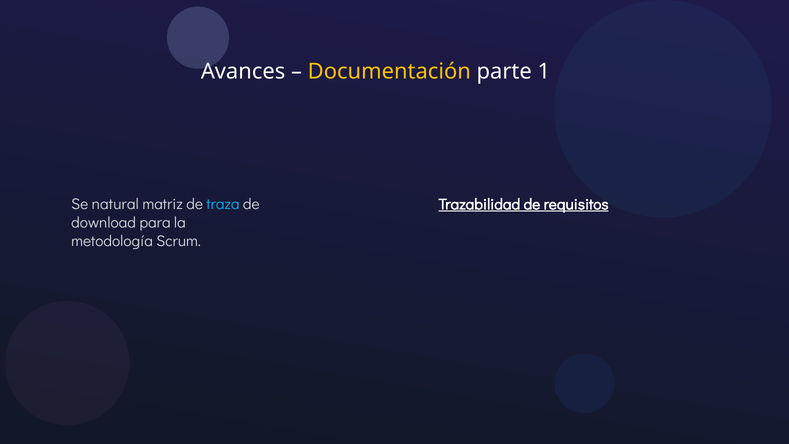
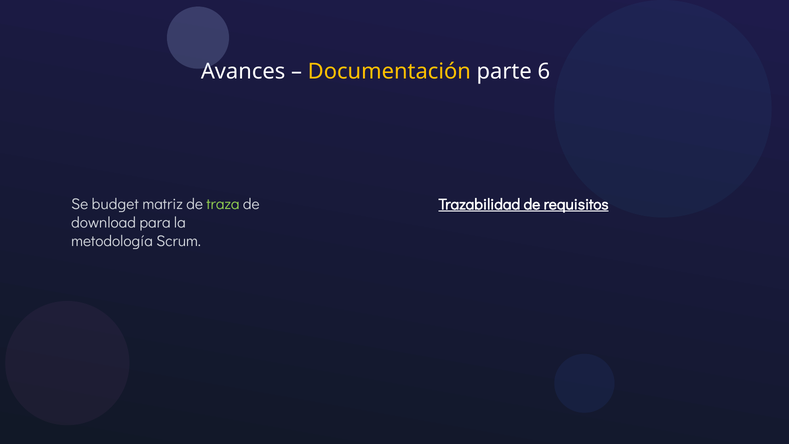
1: 1 -> 6 (544, 72)
natural: natural -> budget (115, 204)
traza colour: light blue -> light green (223, 204)
